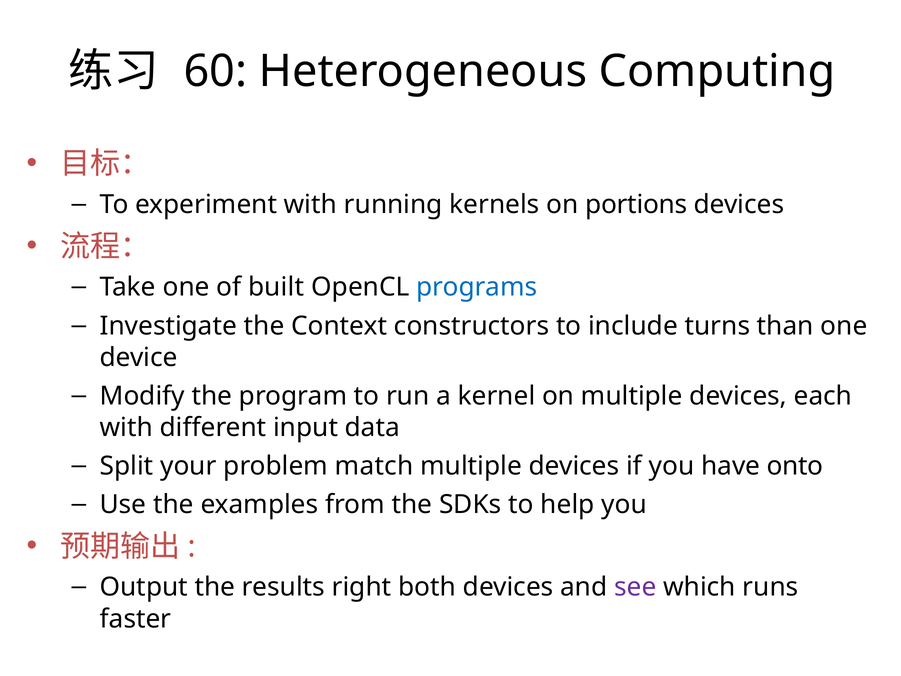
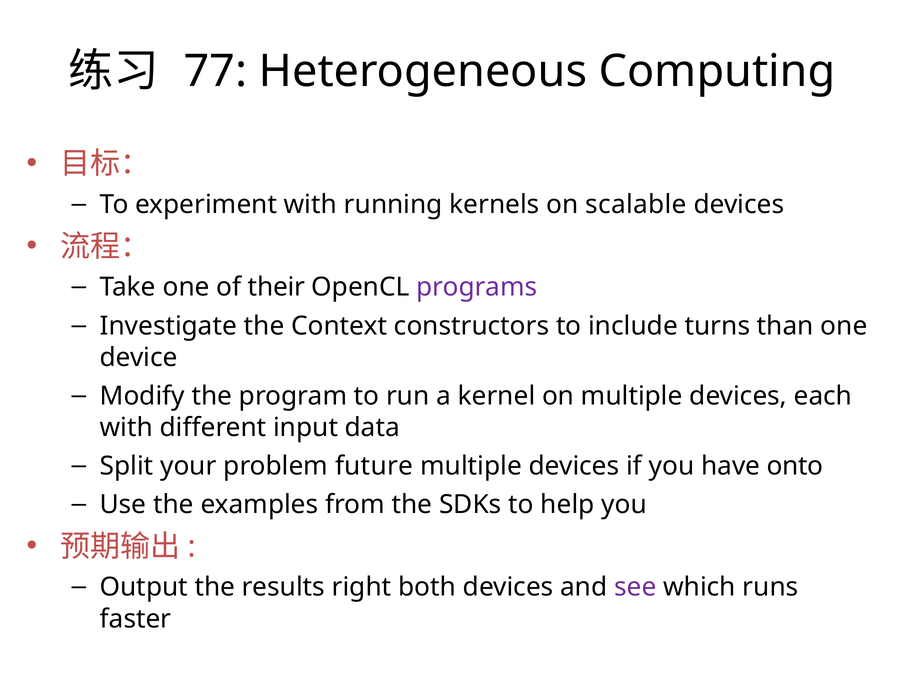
60: 60 -> 77 (215, 71)
portions: portions -> scalable (636, 205)
built: built -> their (276, 287)
programs colour: blue -> purple (477, 287)
match: match -> future (374, 466)
